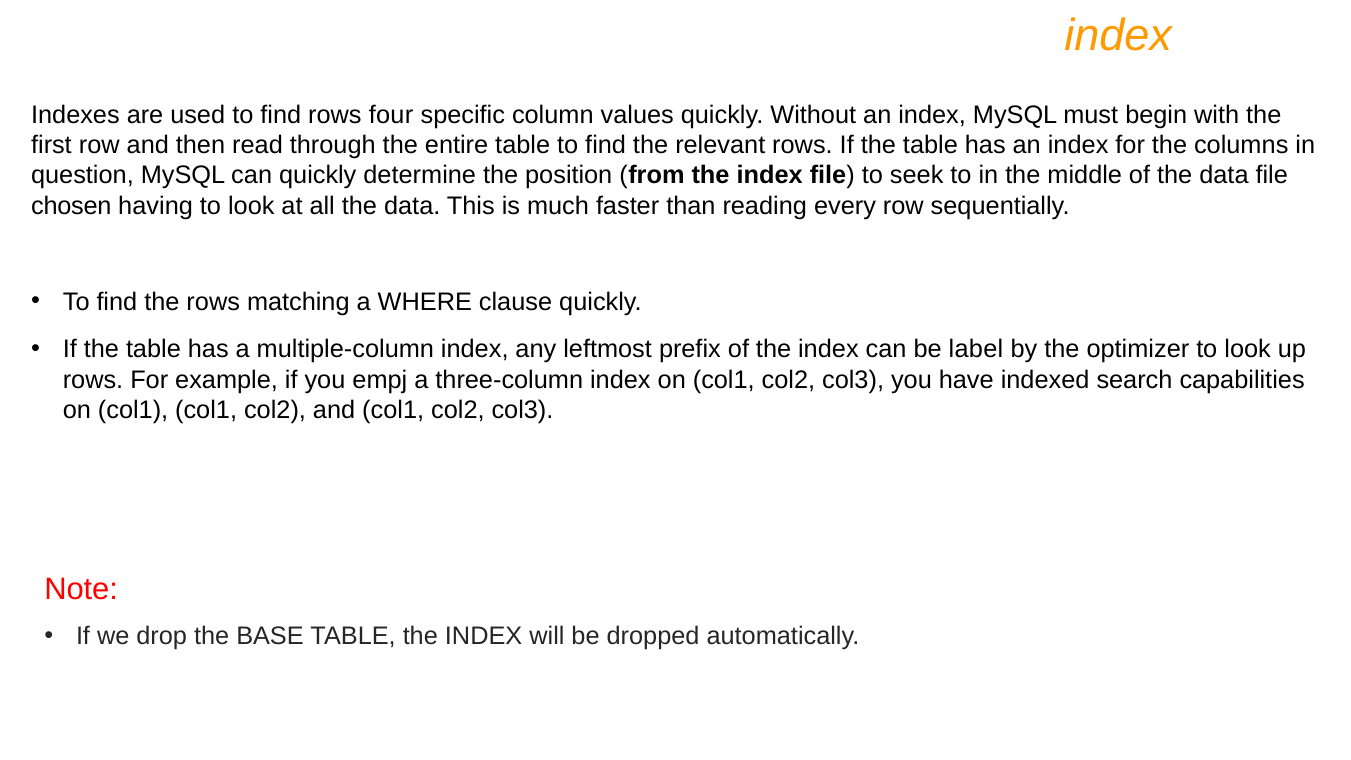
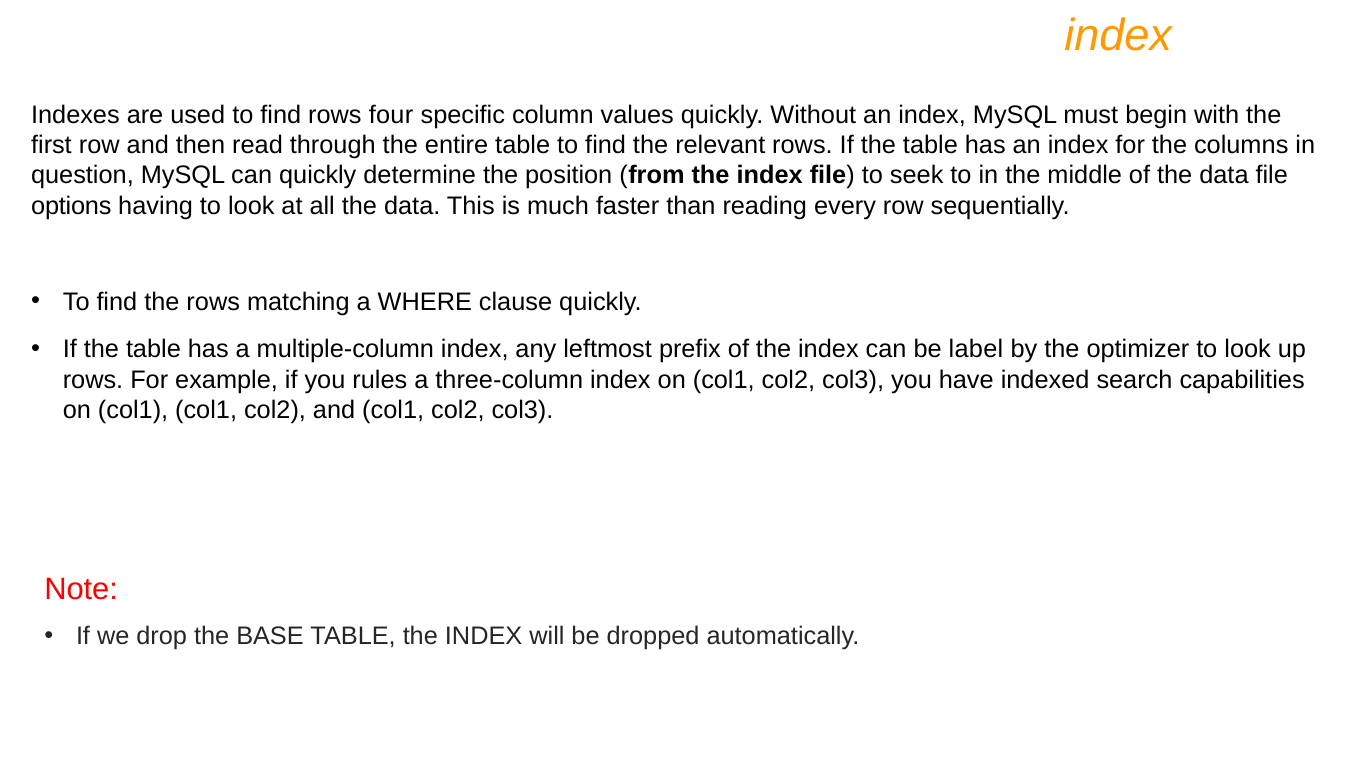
chosen: chosen -> options (71, 206)
empj: empj -> rules (380, 380)
